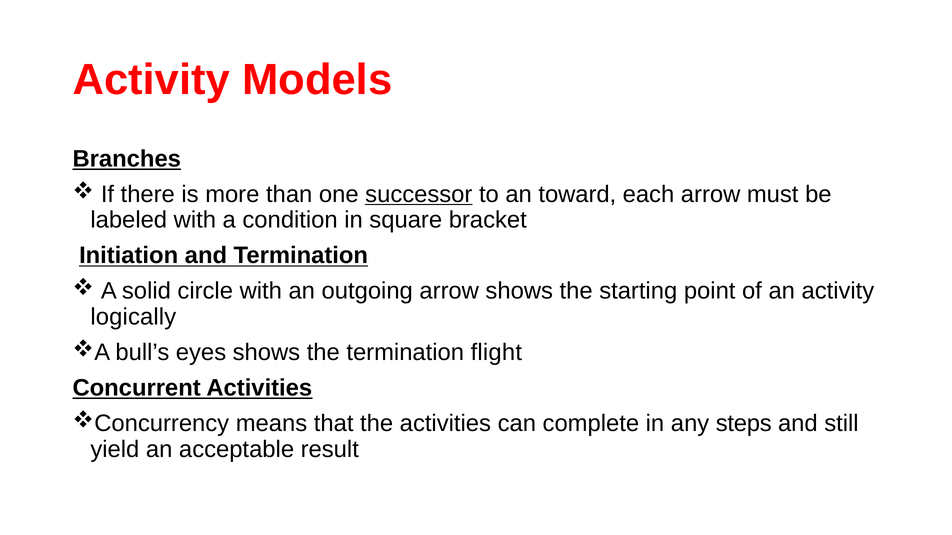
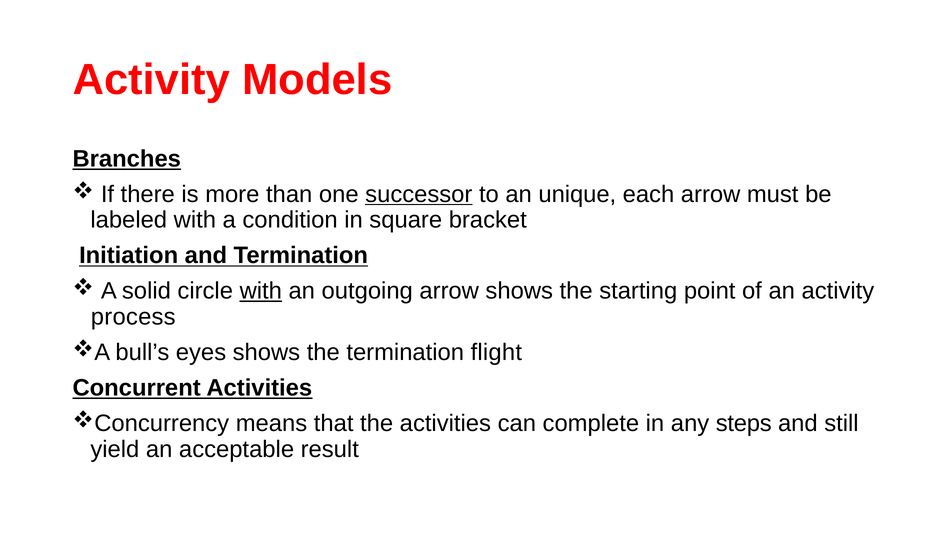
toward: toward -> unique (577, 194)
with underline: none -> present (261, 291)
logically: logically -> process (133, 317)
